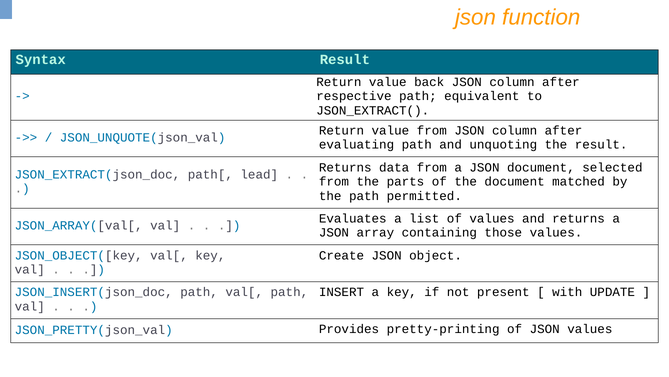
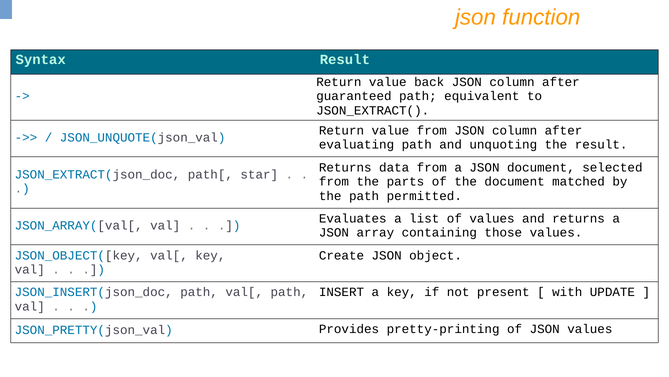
respective: respective -> guaranteed (354, 96)
lead: lead -> star (259, 174)
